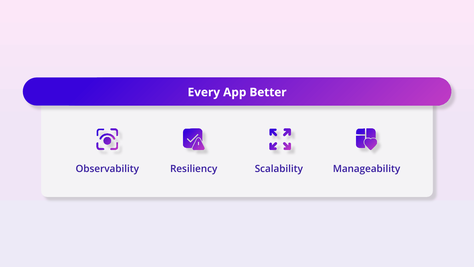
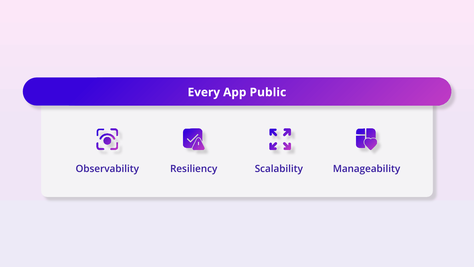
Better: Better -> Public (268, 92)
